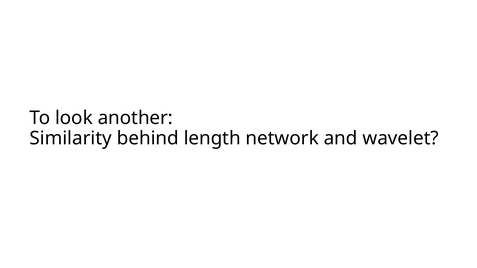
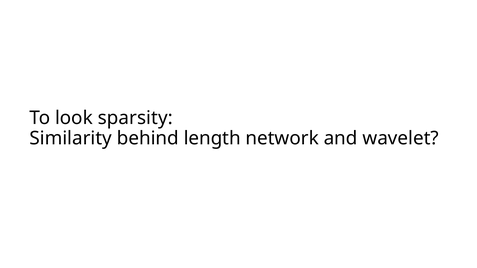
another: another -> sparsity (135, 118)
